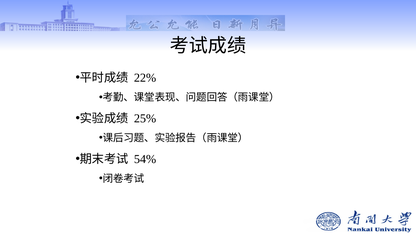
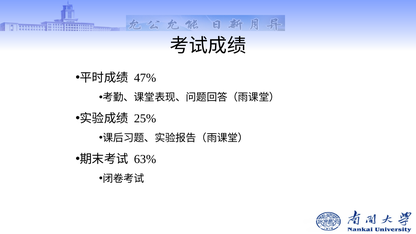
22%: 22% -> 47% (145, 78)
54%: 54% -> 63% (145, 159)
